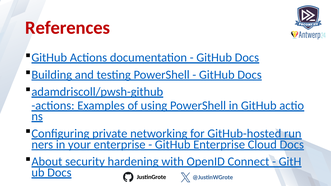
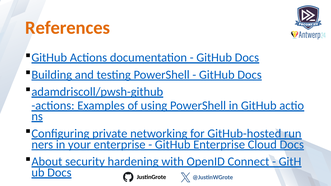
References colour: red -> orange (68, 28)
